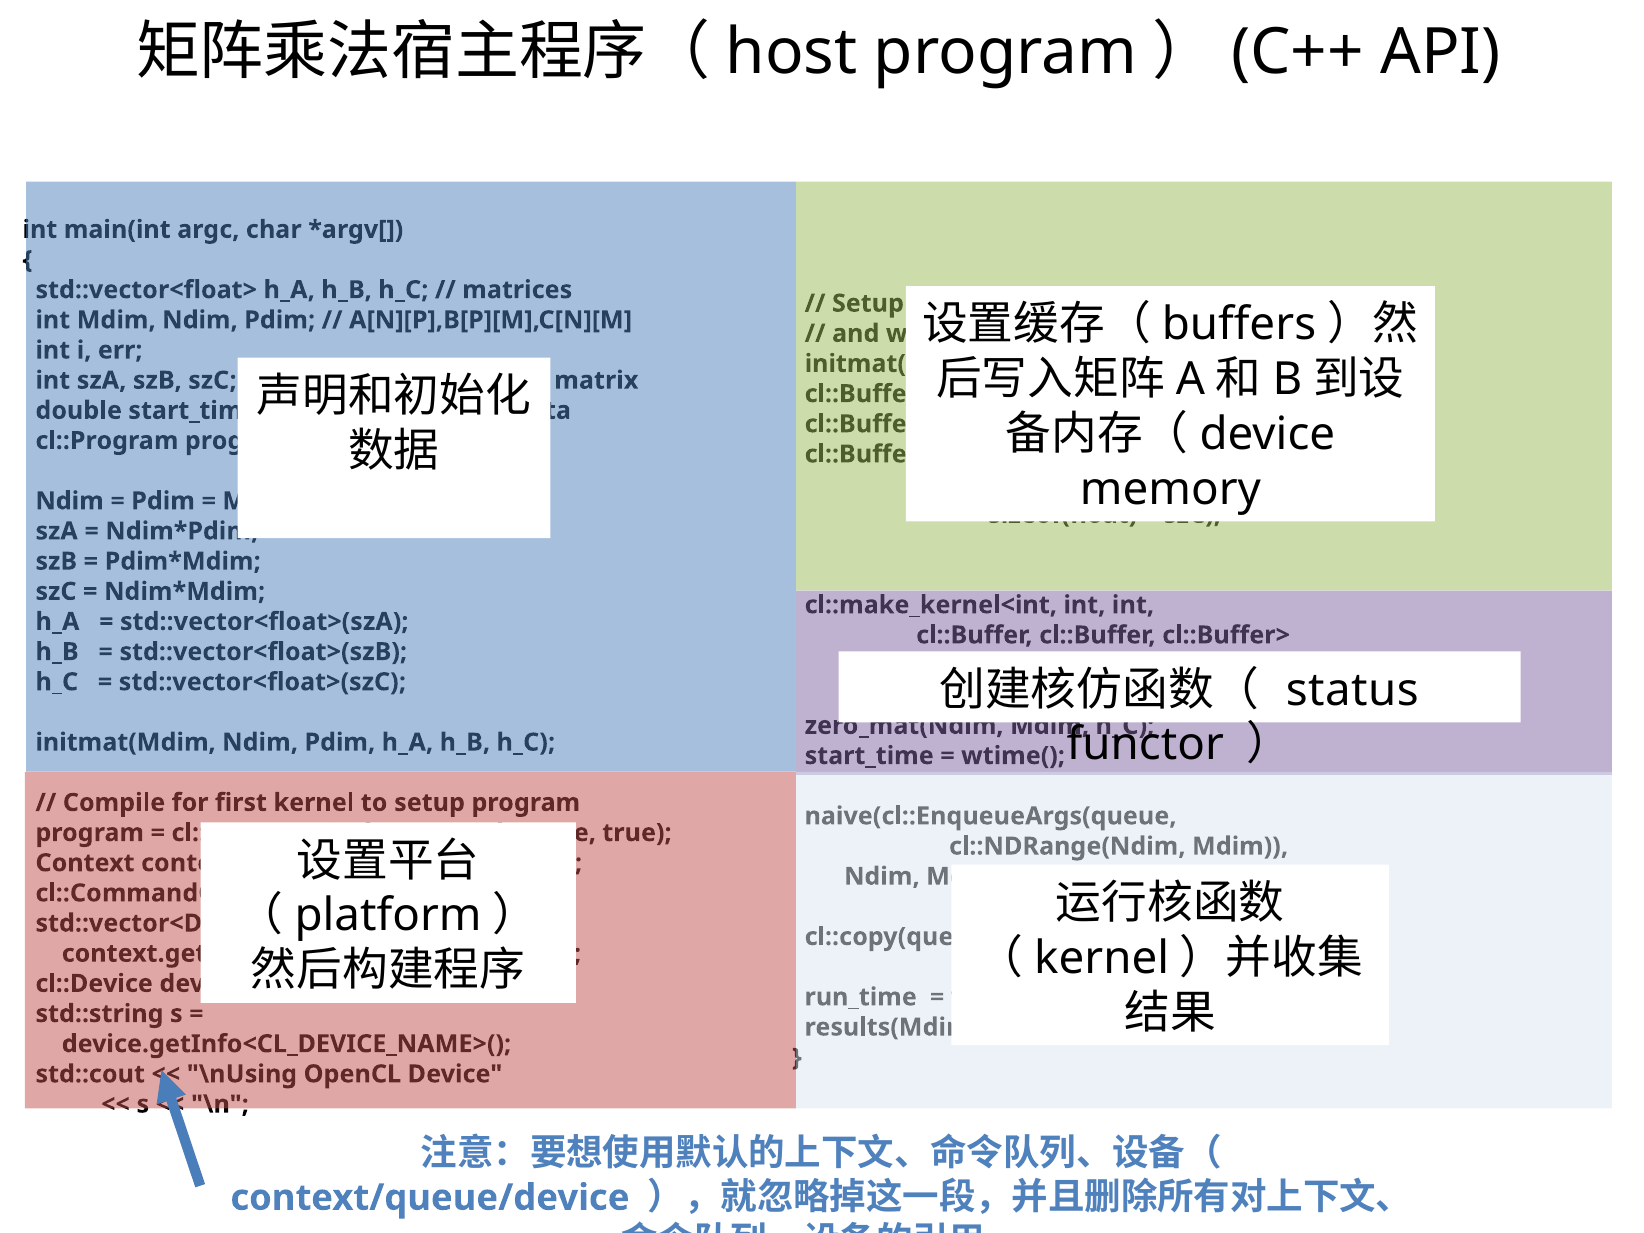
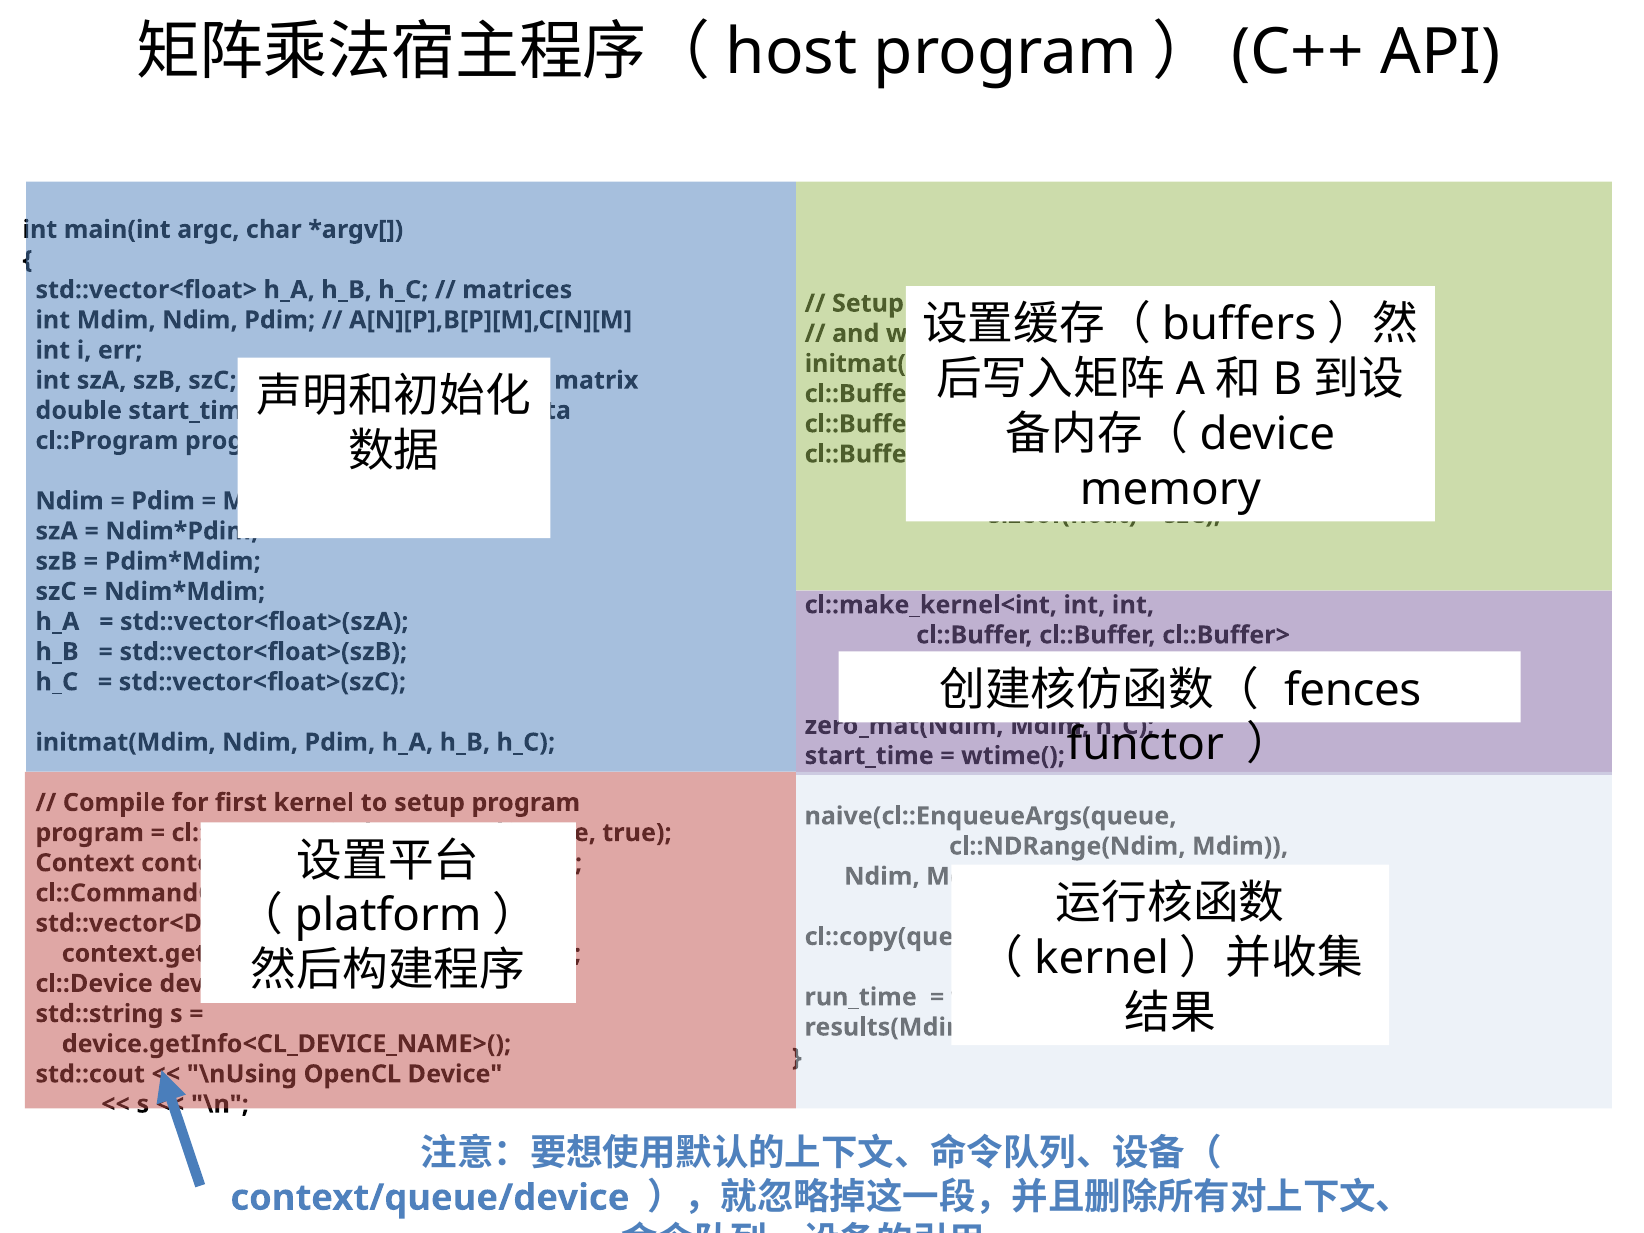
status: status -> fences (1353, 690)
